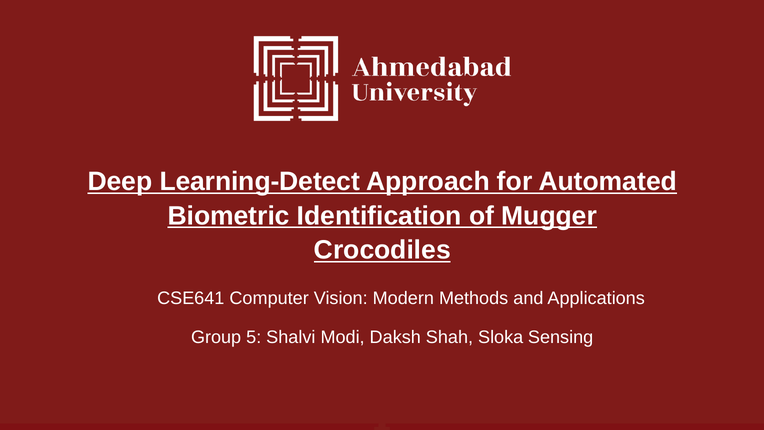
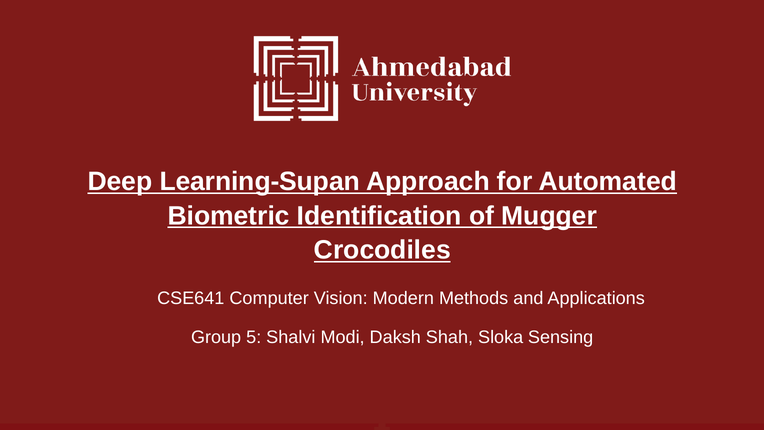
Learning-Detect: Learning-Detect -> Learning-Supan (260, 181)
